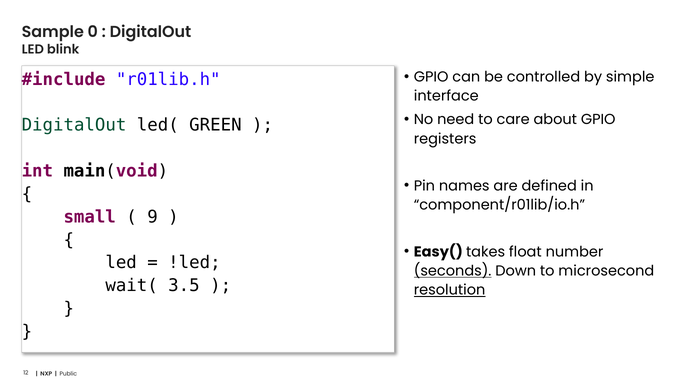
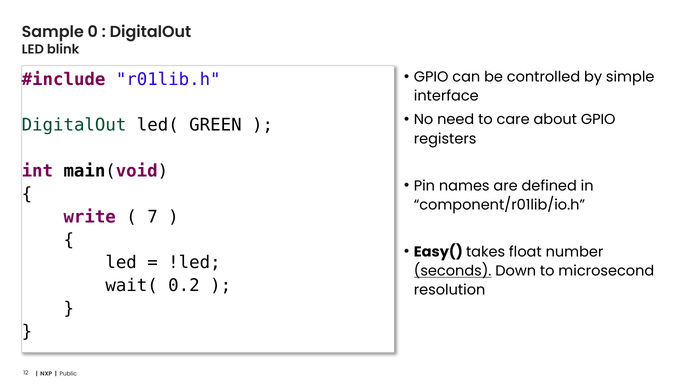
small: small -> write (90, 217)
9: 9 -> 7 (153, 217)
3.5: 3.5 -> 0.2 (184, 286)
resolution underline: present -> none (450, 290)
